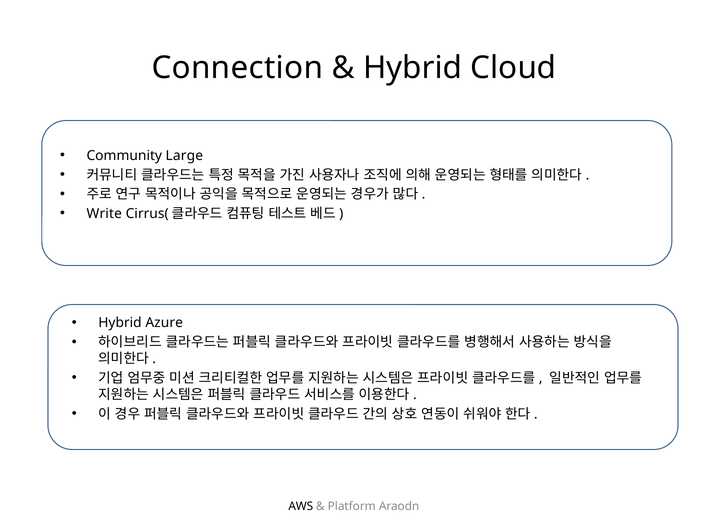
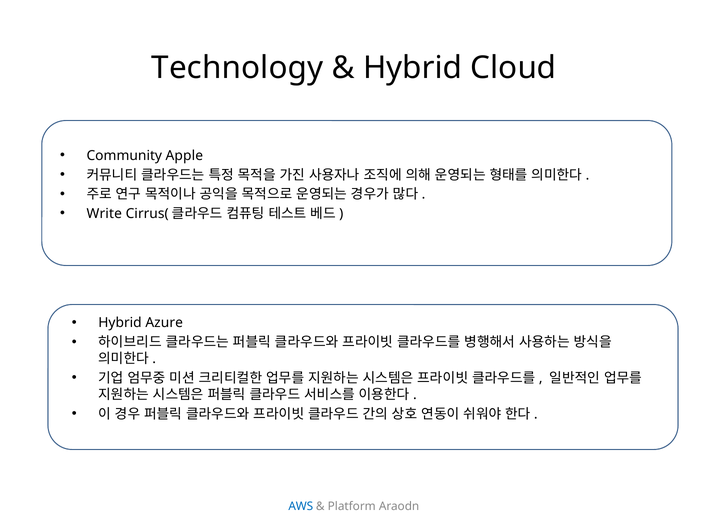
Connection: Connection -> Technology (237, 68)
Large: Large -> Apple (184, 156)
AWS colour: black -> blue (301, 506)
